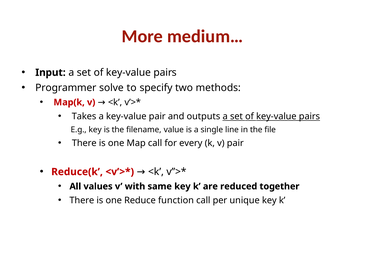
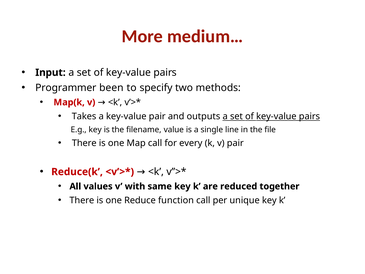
solve: solve -> been (111, 88)
